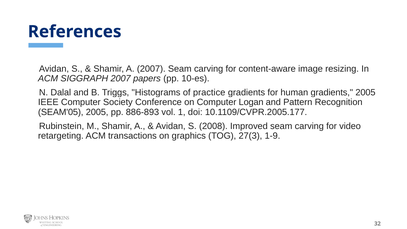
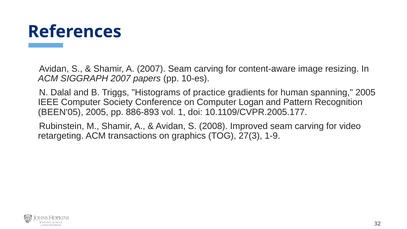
human gradients: gradients -> spanning (332, 93)
SEAM'05: SEAM'05 -> BEEN'05 (61, 112)
